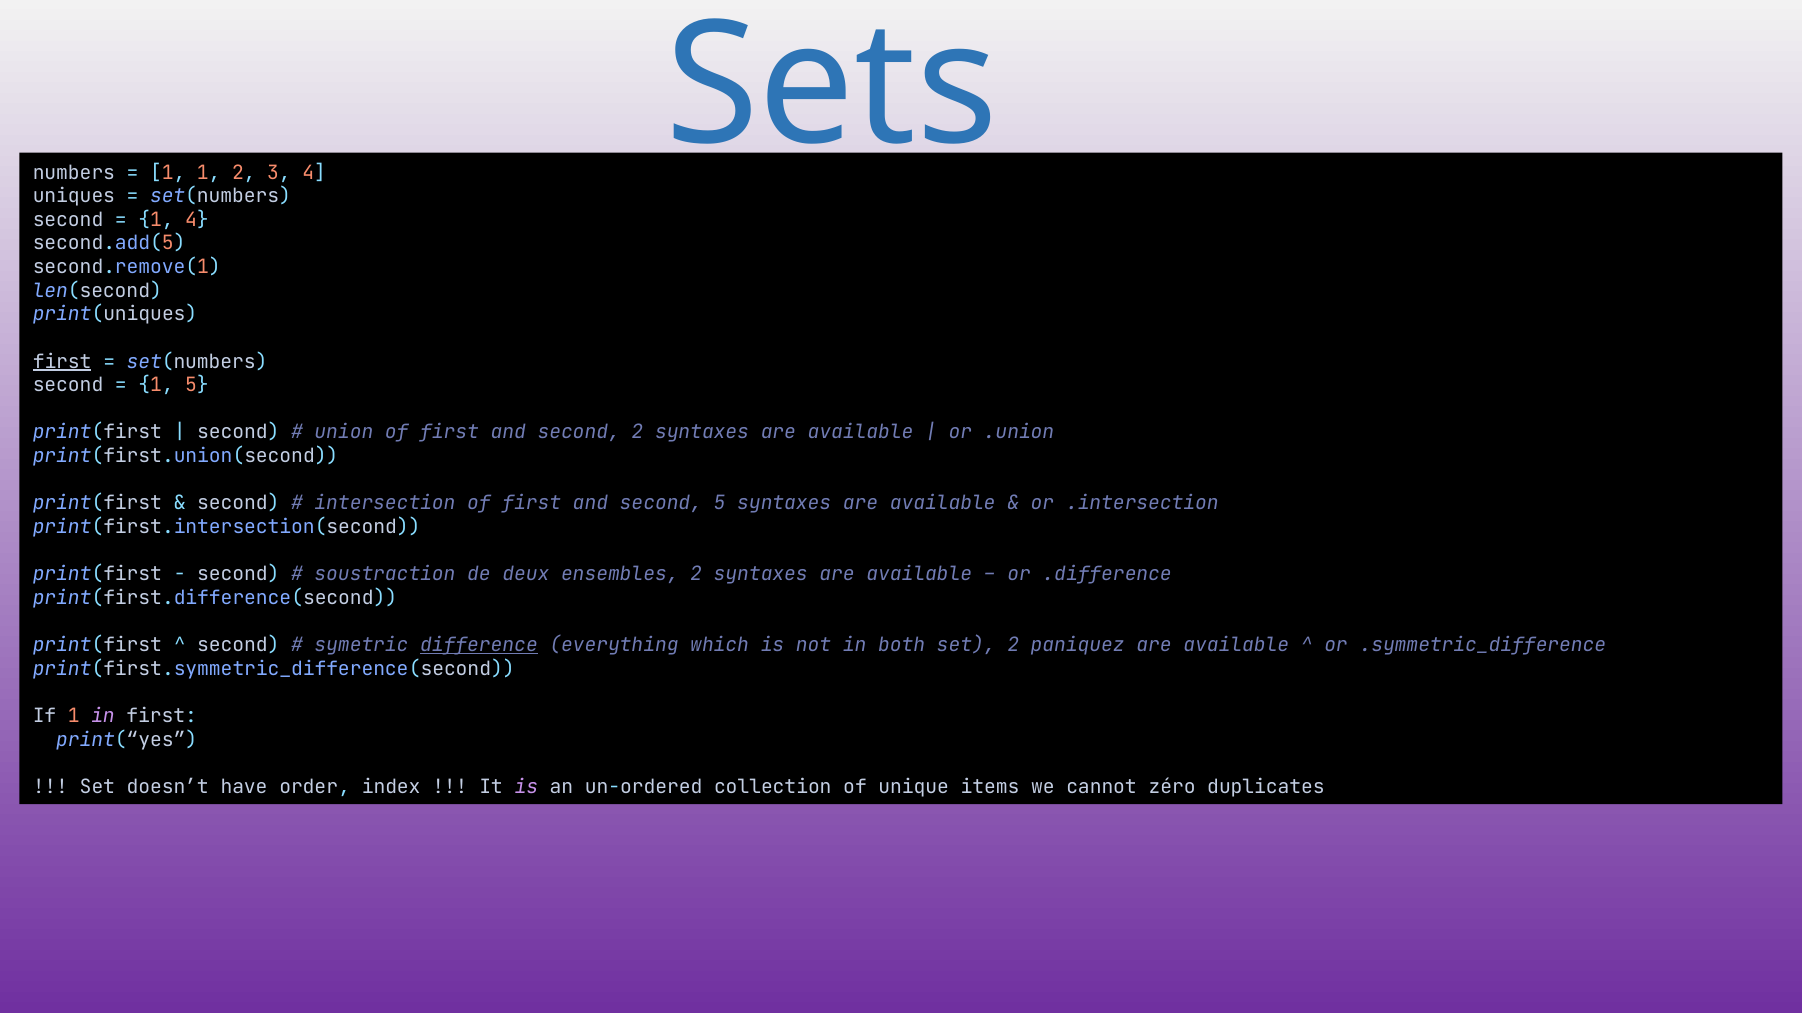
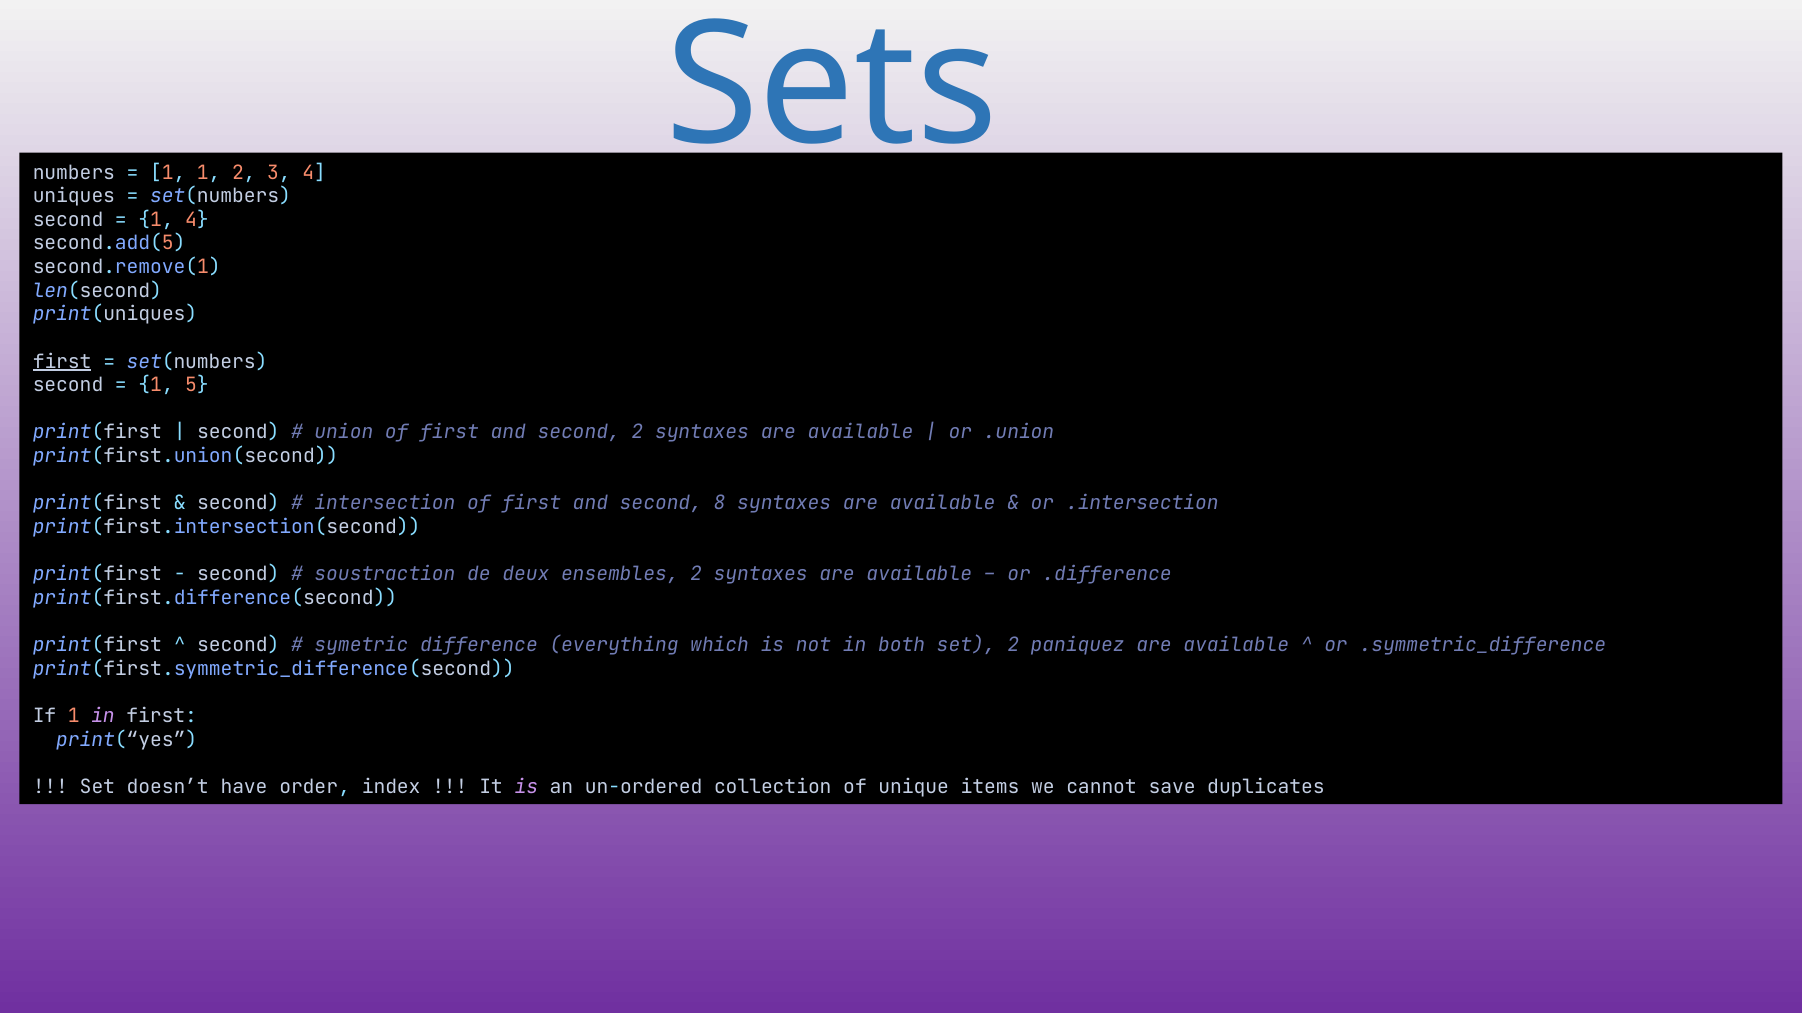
second 5: 5 -> 8 (720, 503)
difference underline: present -> none (479, 645)
zéro: zéro -> save (1172, 787)
